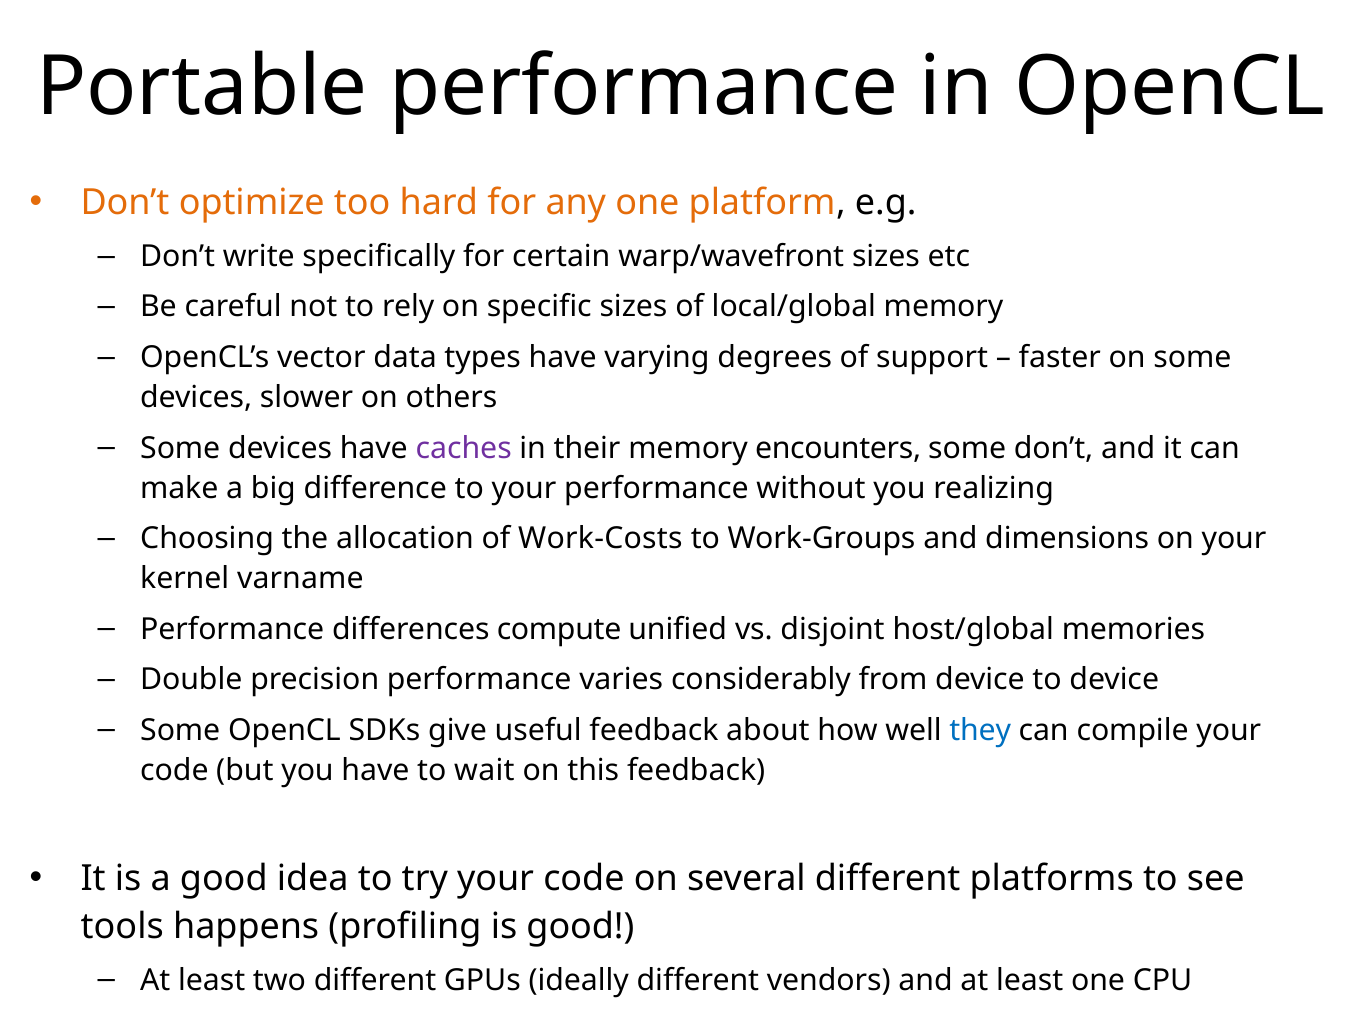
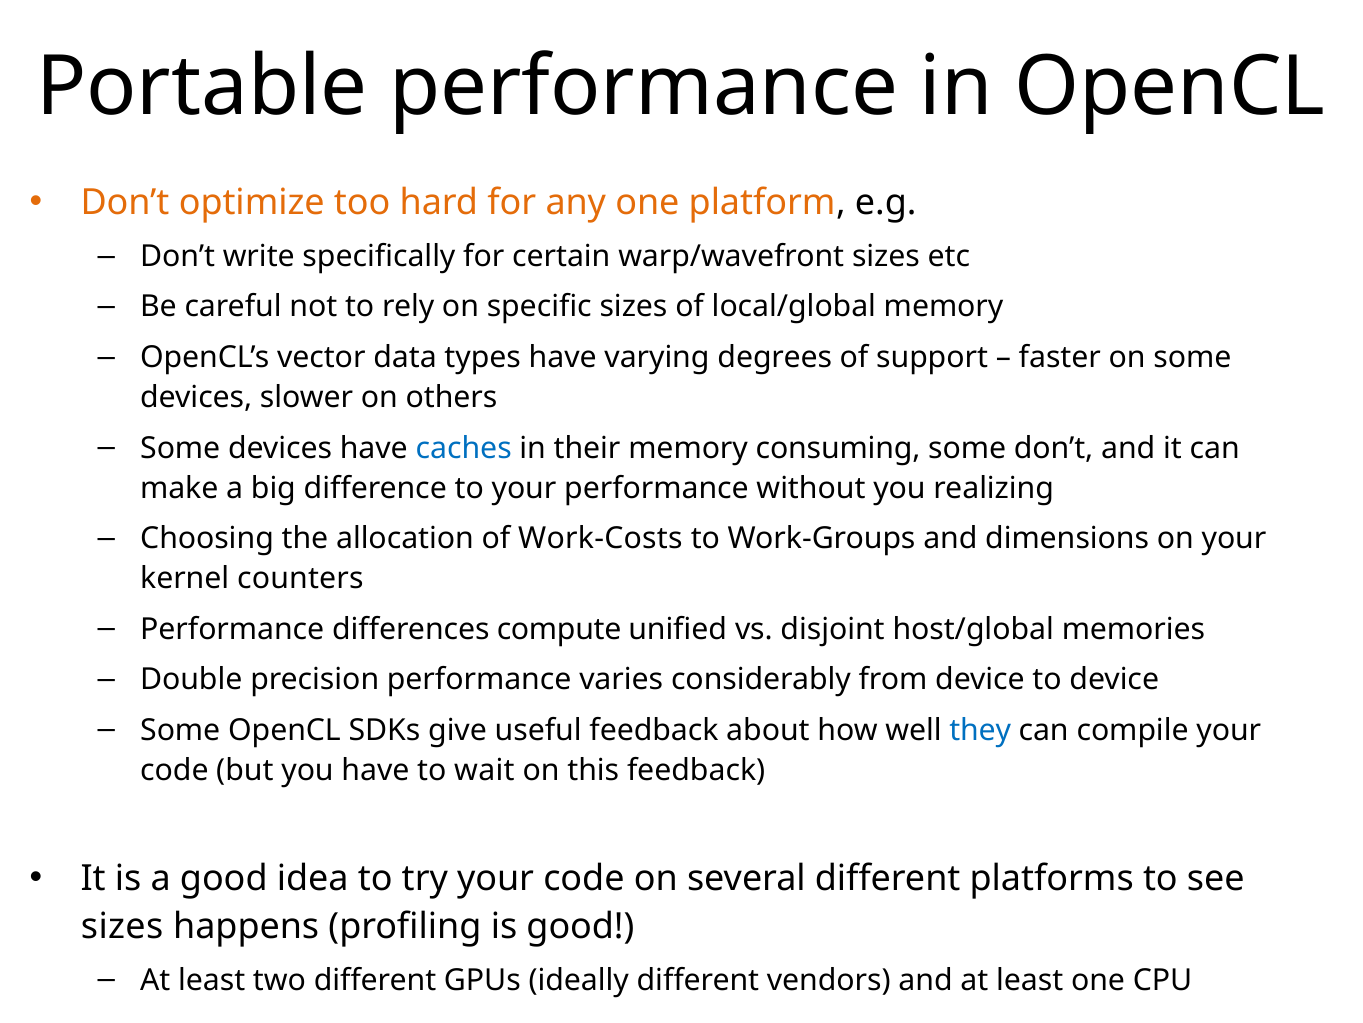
caches colour: purple -> blue (464, 448)
encounters: encounters -> consuming (838, 448)
varname: varname -> counters (300, 578)
tools: tools -> sizes (122, 926)
